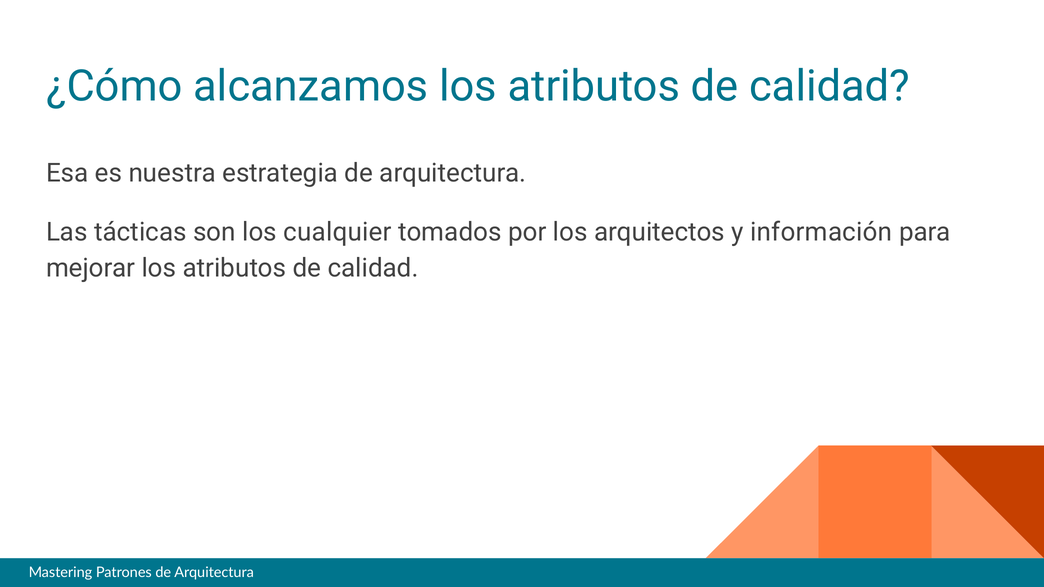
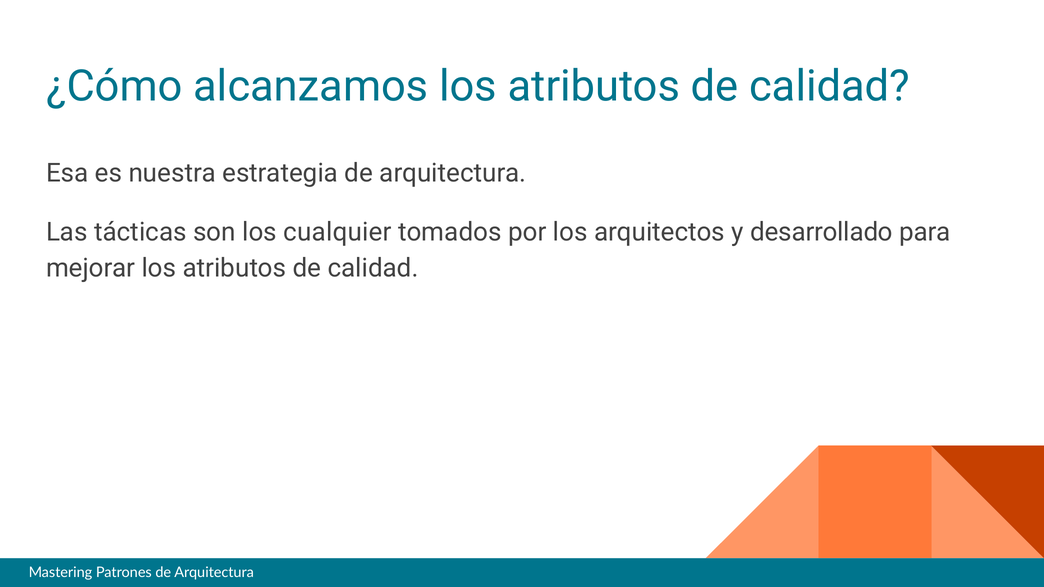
información: información -> desarrollado (822, 232)
